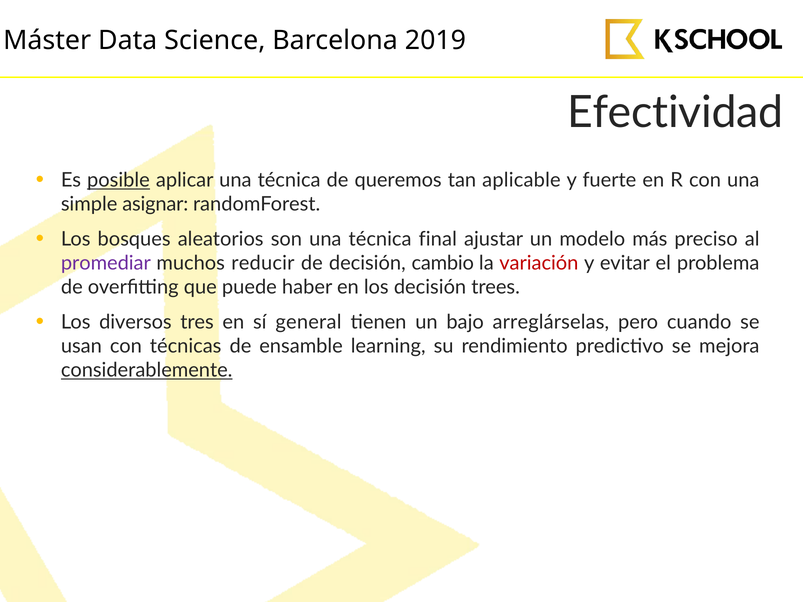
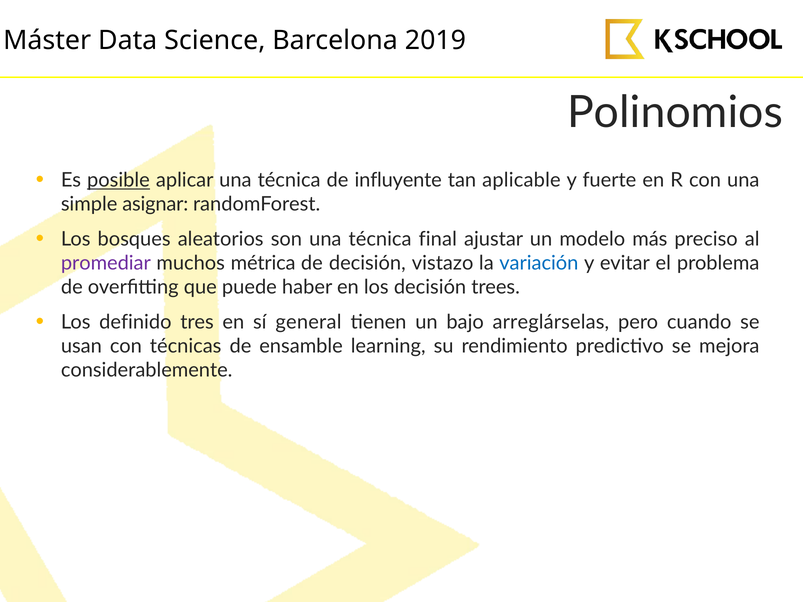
Efectividad: Efectividad -> Polinomios (675, 113)
queremos: queremos -> influyente (398, 180)
reducir: reducir -> métrica (263, 263)
cambio: cambio -> vistazo (443, 263)
variación colour: red -> blue (539, 263)
diversos: diversos -> definido (135, 322)
considerablemente underline: present -> none (147, 370)
